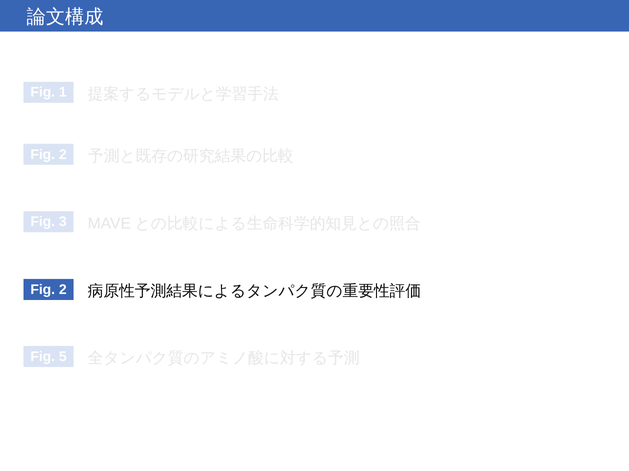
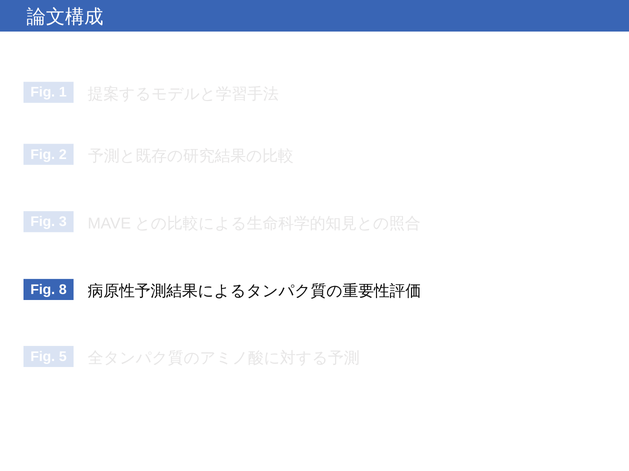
2: 2 -> 8 (63, 290)
